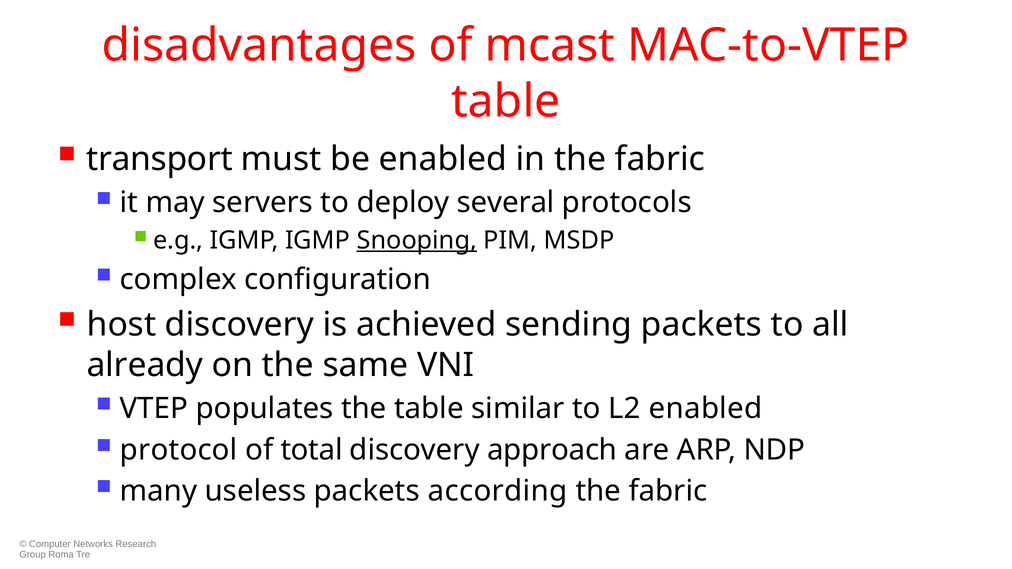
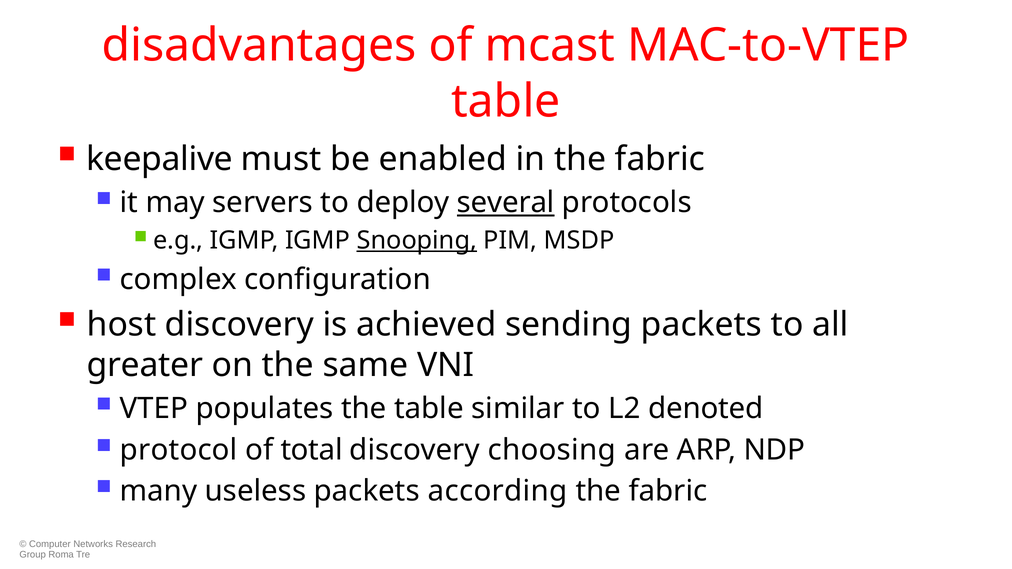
transport: transport -> keepalive (160, 159)
several underline: none -> present (506, 203)
already: already -> greater (145, 365)
L2 enabled: enabled -> denoted (706, 409)
approach: approach -> choosing (552, 450)
